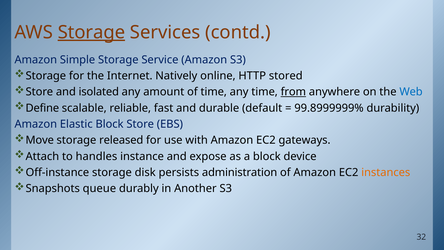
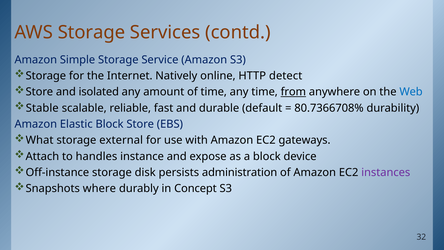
Storage underline: present -> none (91, 32)
stored: stored -> detect (286, 76)
Define: Define -> Stable (42, 108)
99.8999999%: 99.8999999% -> 80.7366708% (329, 108)
Move: Move -> What (40, 140)
released: released -> external (121, 140)
instances colour: orange -> purple (386, 172)
queue: queue -> where (99, 188)
Another: Another -> Concept (195, 188)
